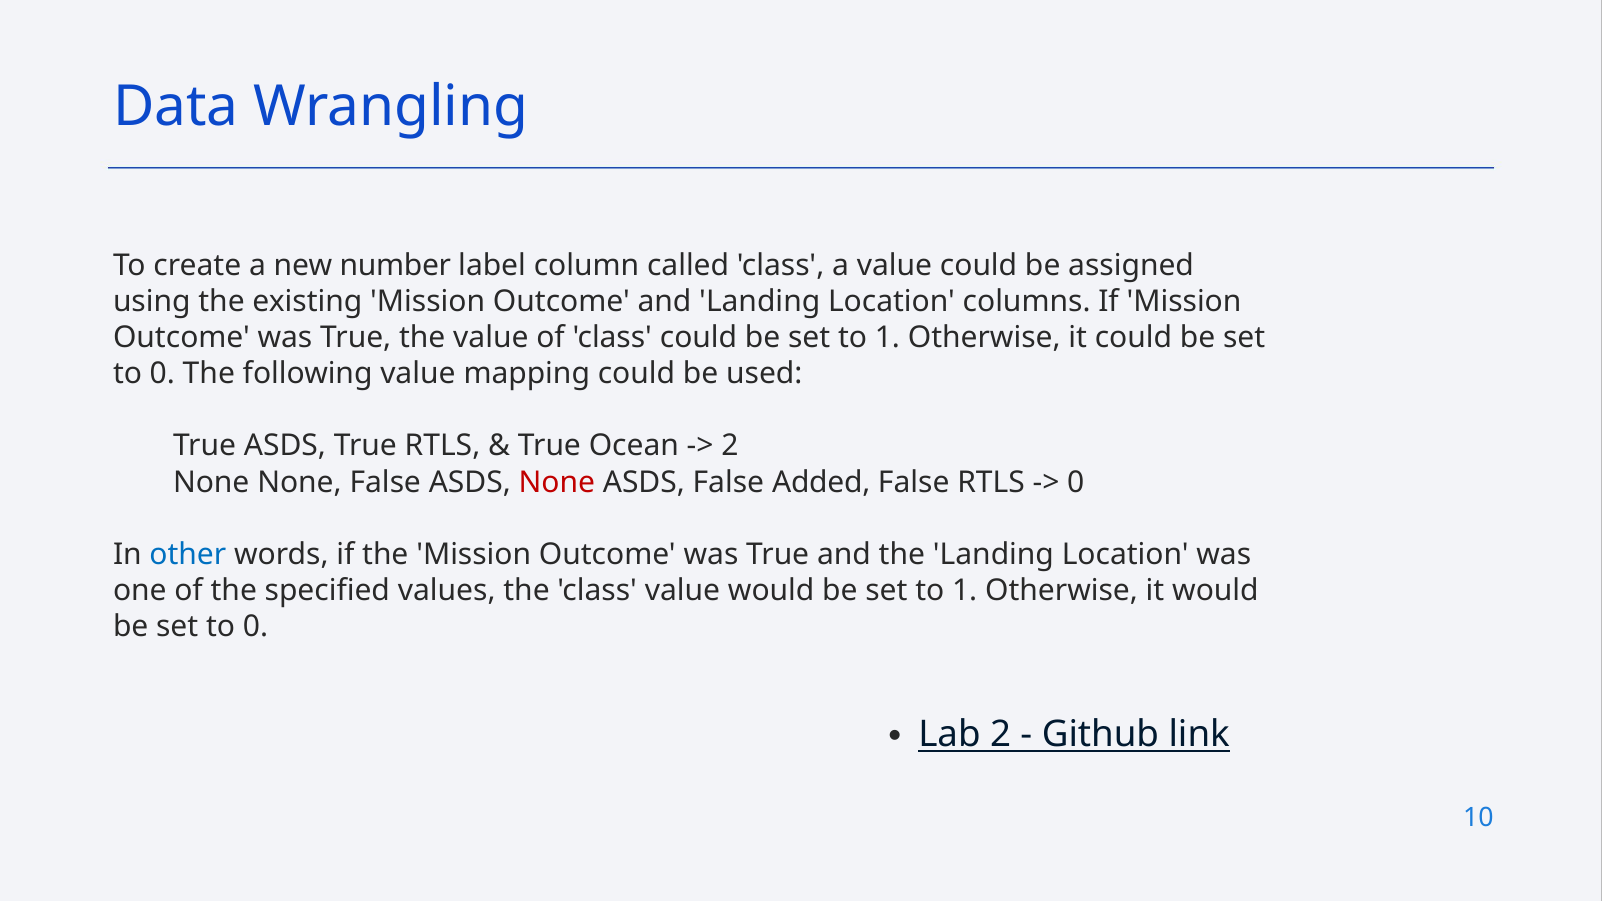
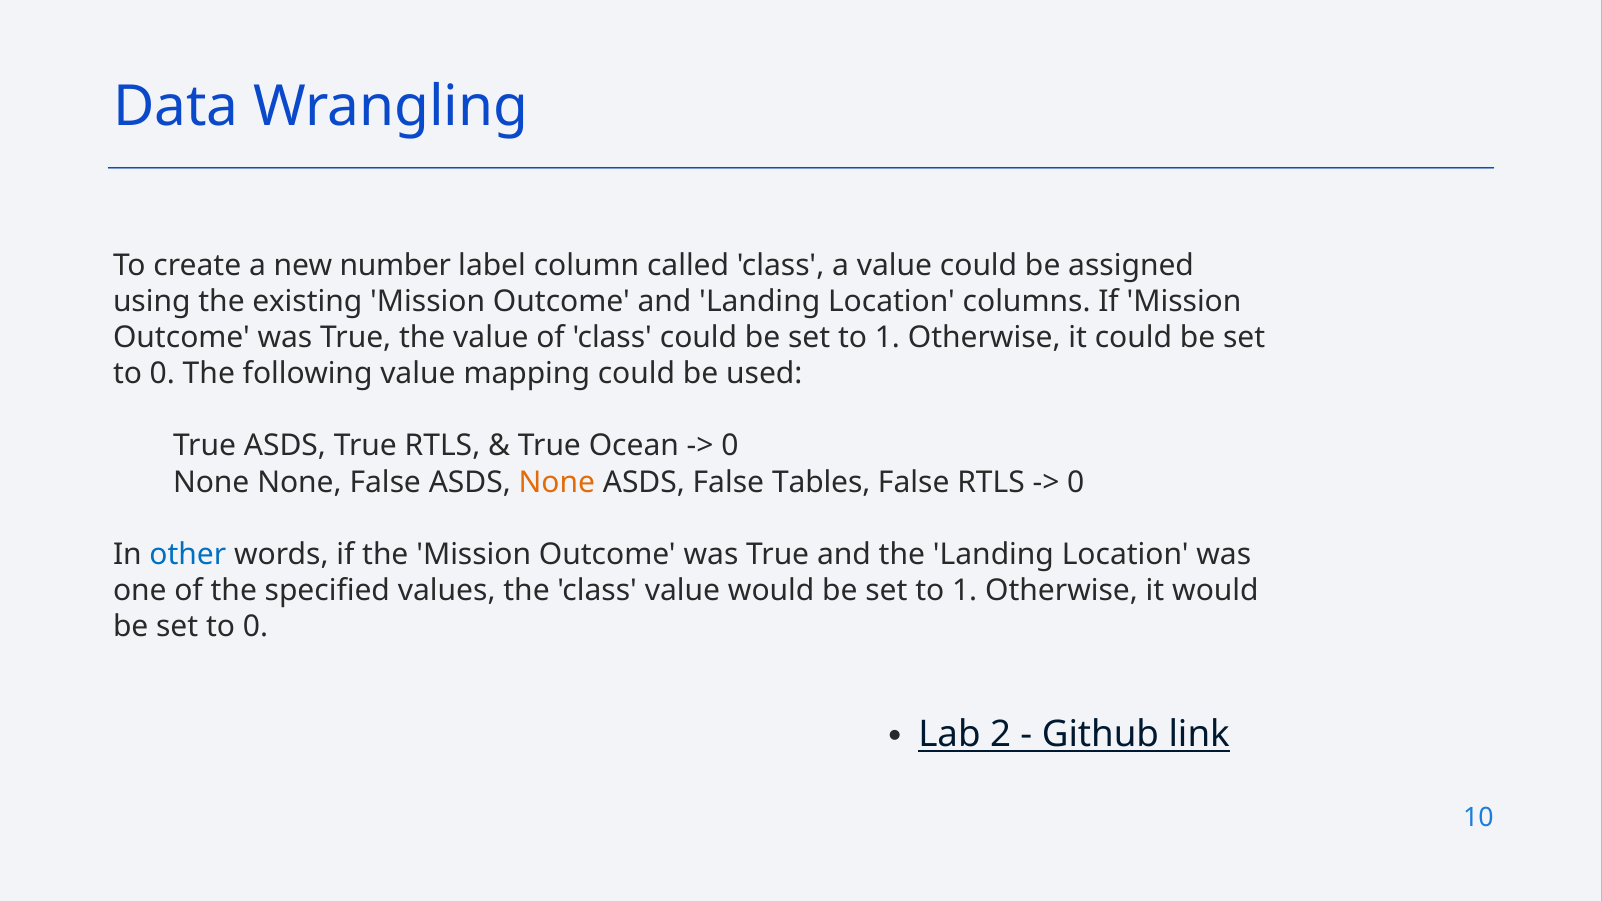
2: 2 -> 0 (730, 446)
None colour: red -> orange (557, 482)
Added: Added -> Tables (821, 482)
